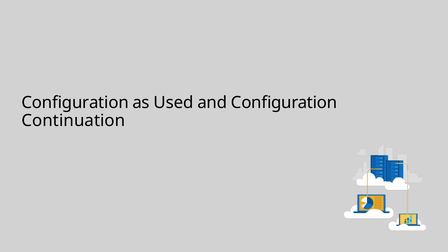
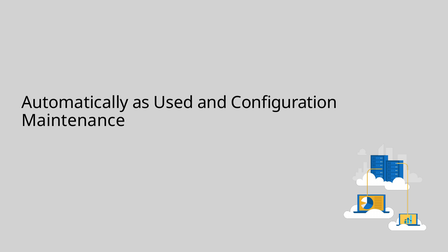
Configuration: Configuration -> Automatically (75, 103)
Continuation: Continuation -> Maintenance (73, 121)
